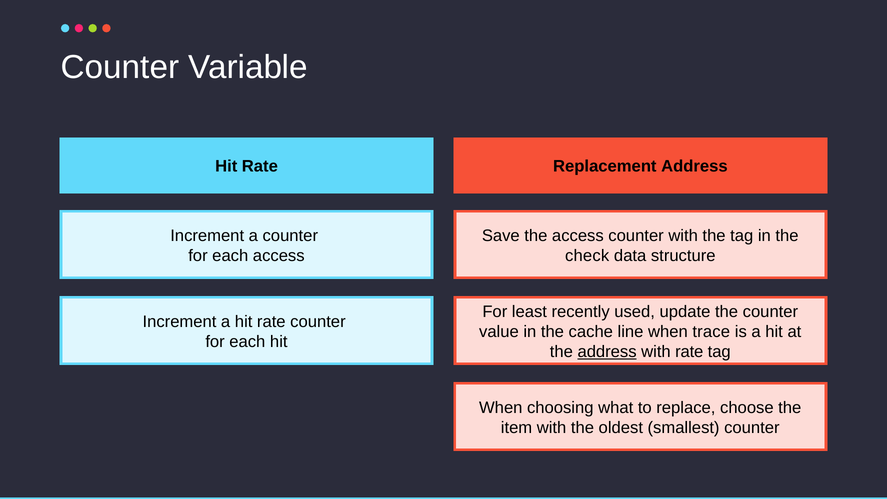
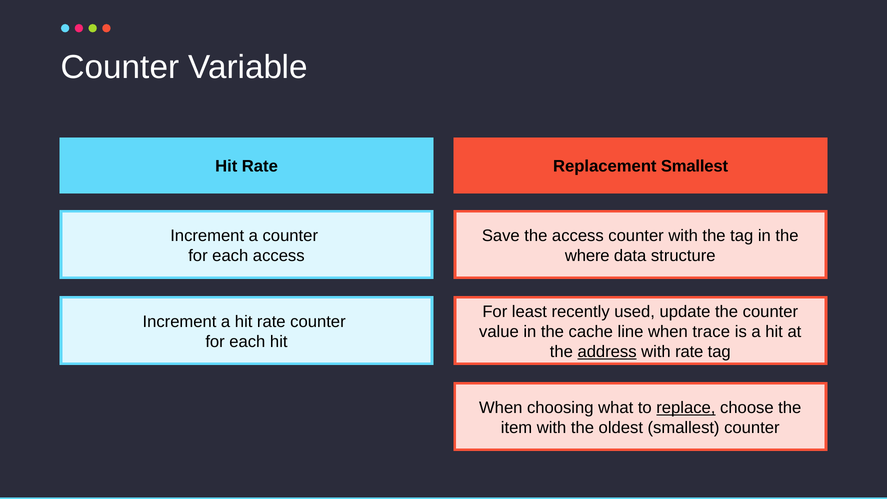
Replacement Address: Address -> Smallest (694, 166)
check: check -> where (587, 256)
replace underline: none -> present (686, 408)
